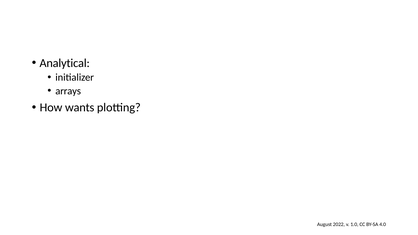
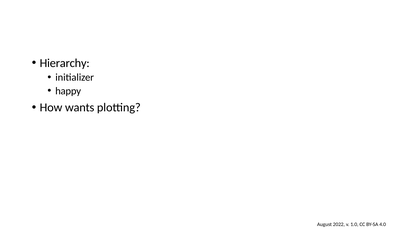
Analytical: Analytical -> Hierarchy (65, 63)
arrays: arrays -> happy (68, 91)
